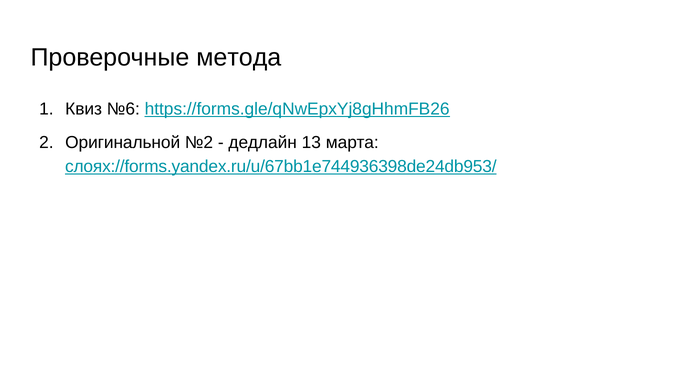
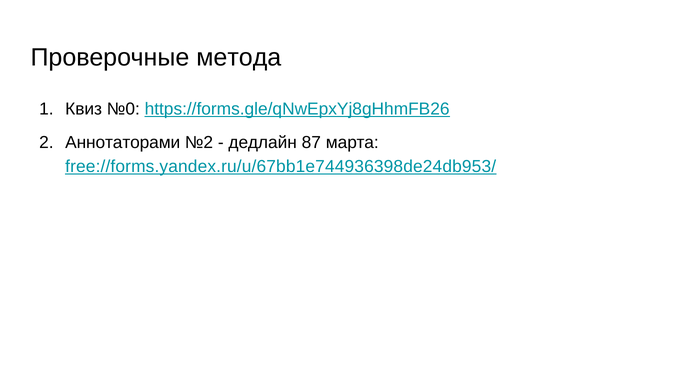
№6: №6 -> №0 (123, 109)
Оригинальной: Оригинальной -> Аннотаторами (123, 143)
13: 13 -> 87 (311, 143)
слоях://forms.yandex.ru/u/67bb1e744936398de24db953/: слоях://forms.yandex.ru/u/67bb1e744936398de24db953/ -> free://forms.yandex.ru/u/67bb1e744936398de24db953/ (281, 166)
